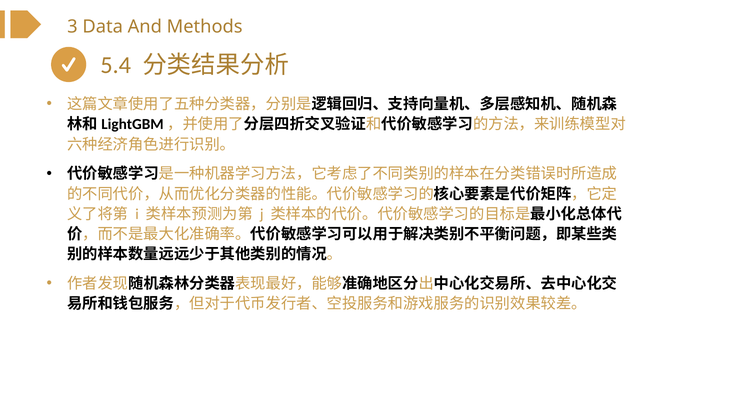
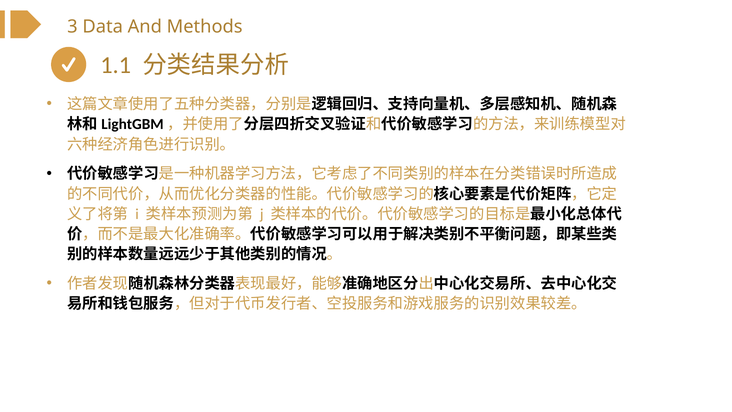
5.4: 5.4 -> 1.1 (116, 65)
